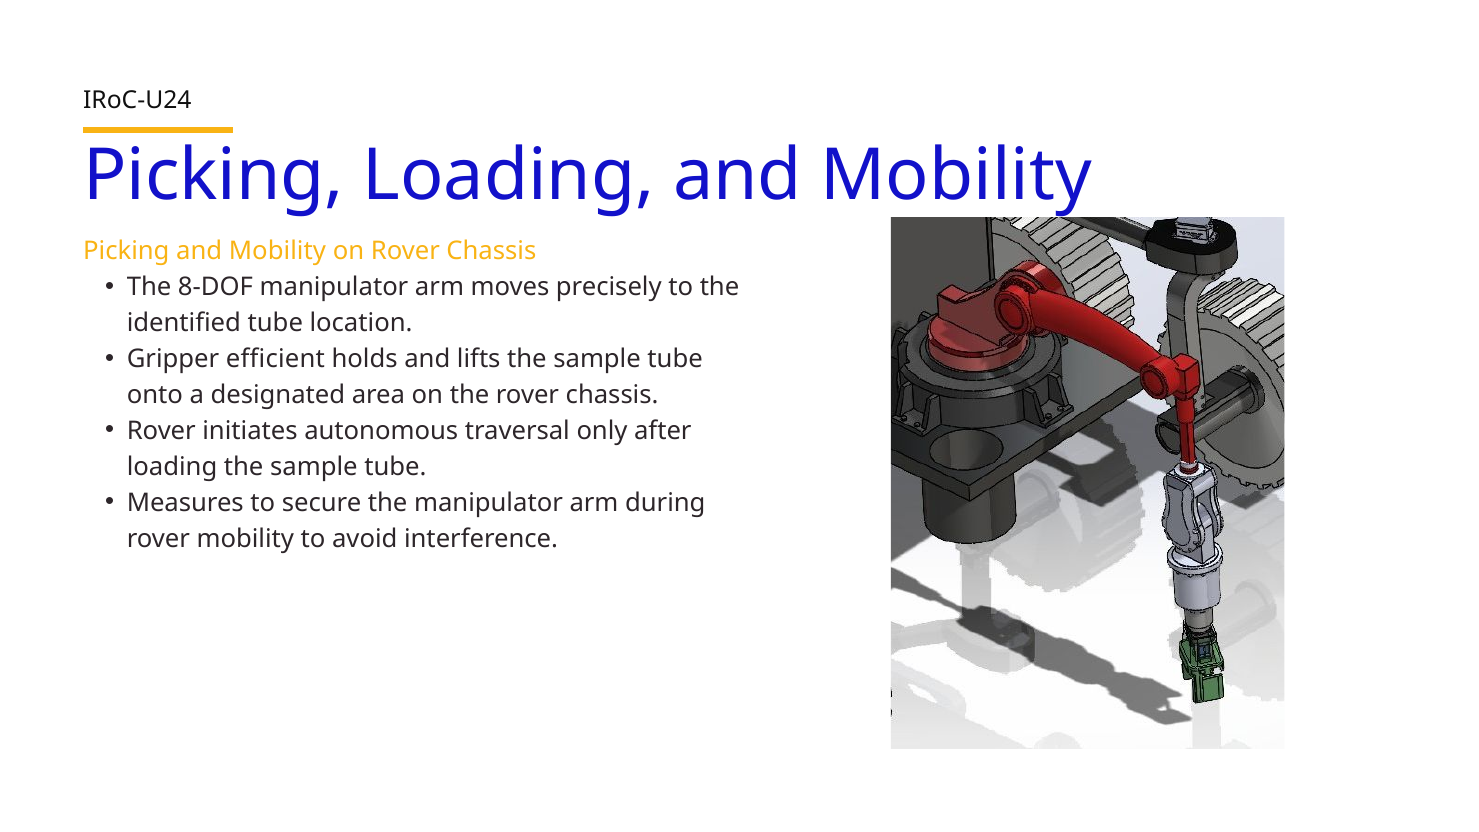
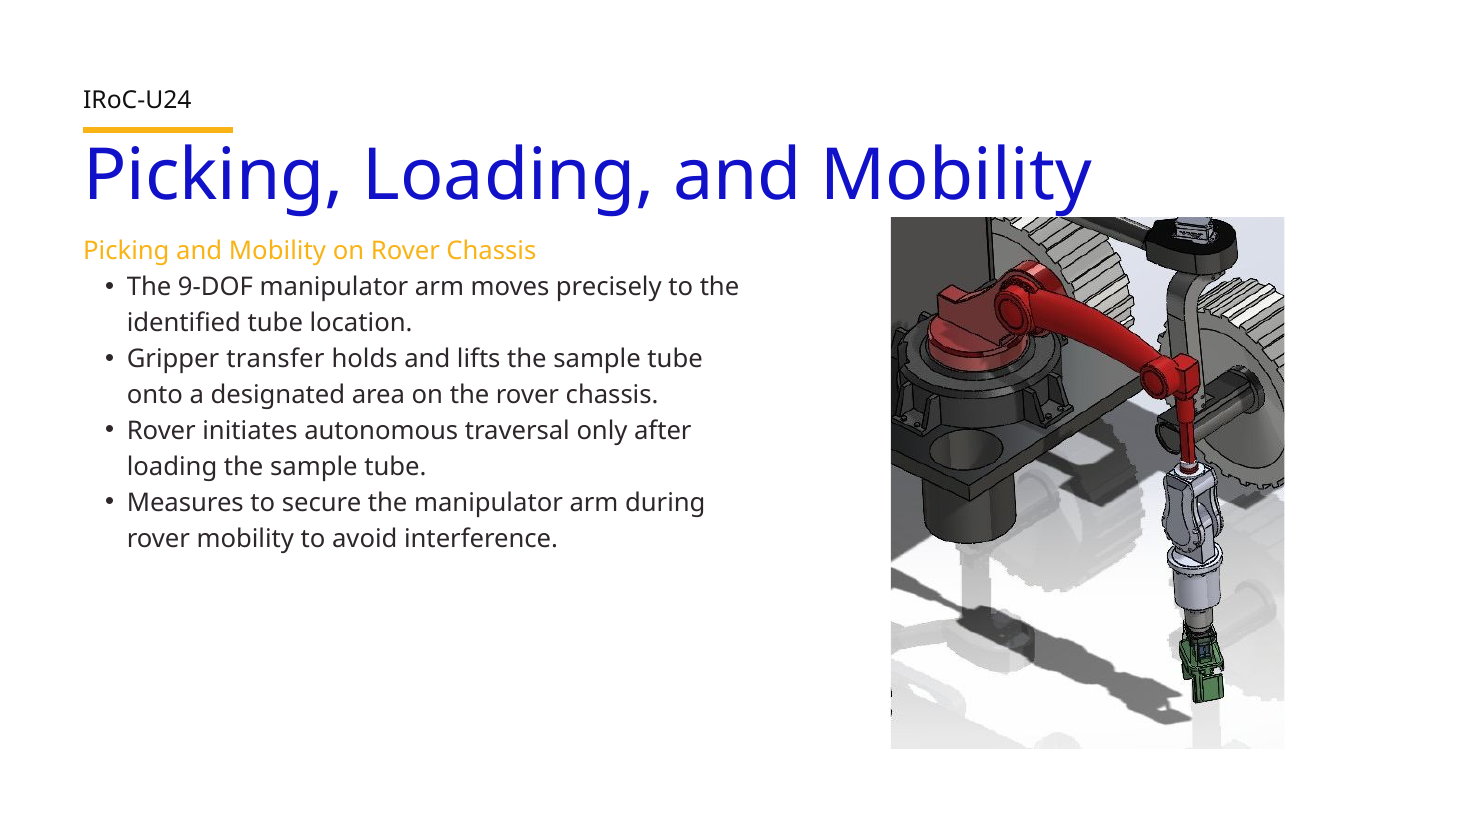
8-DOF: 8-DOF -> 9-DOF (215, 287)
efficient: efficient -> transfer (275, 359)
